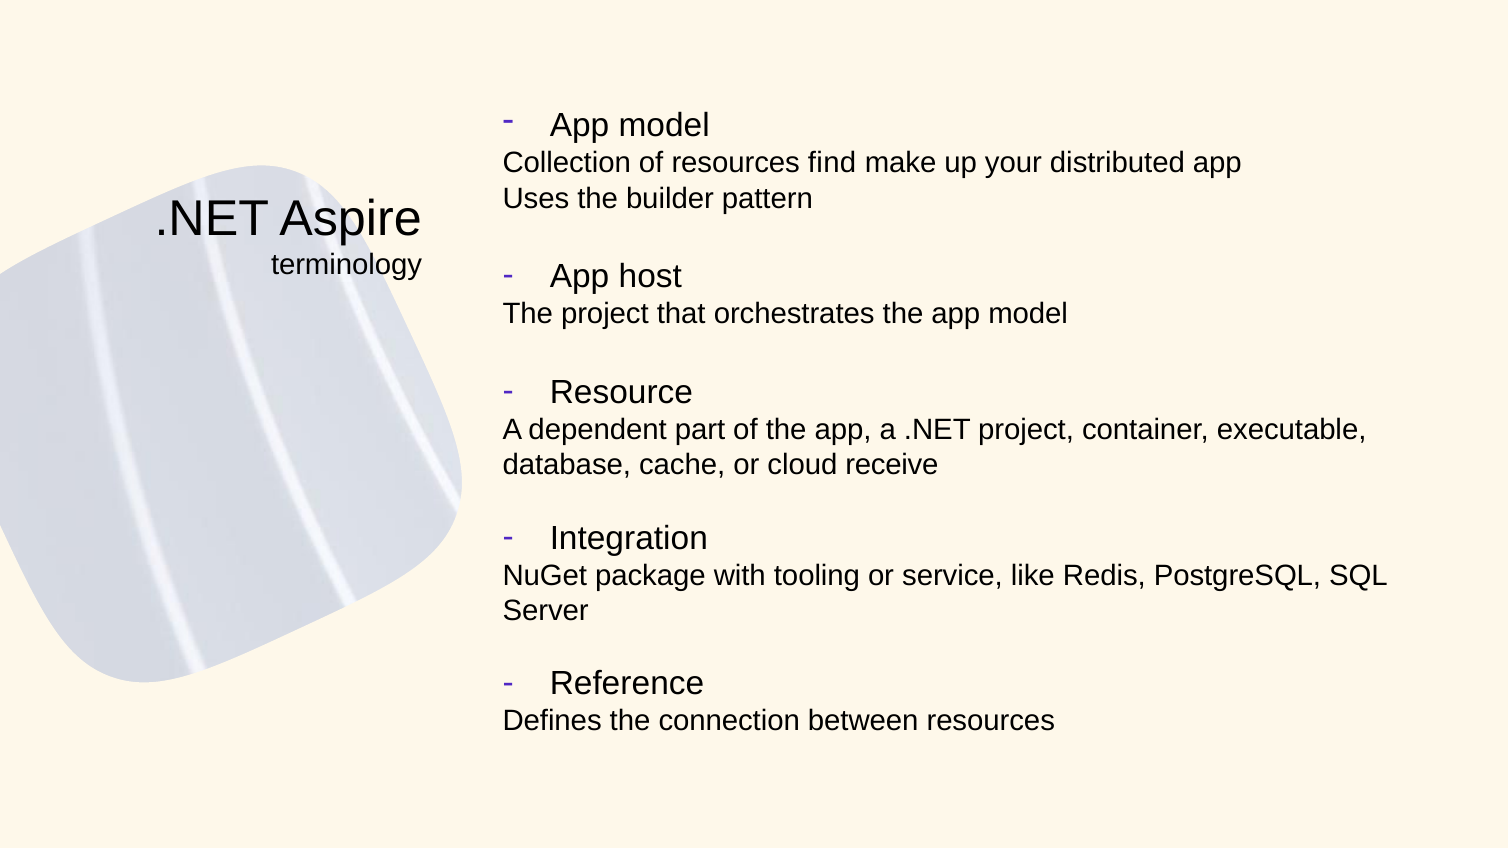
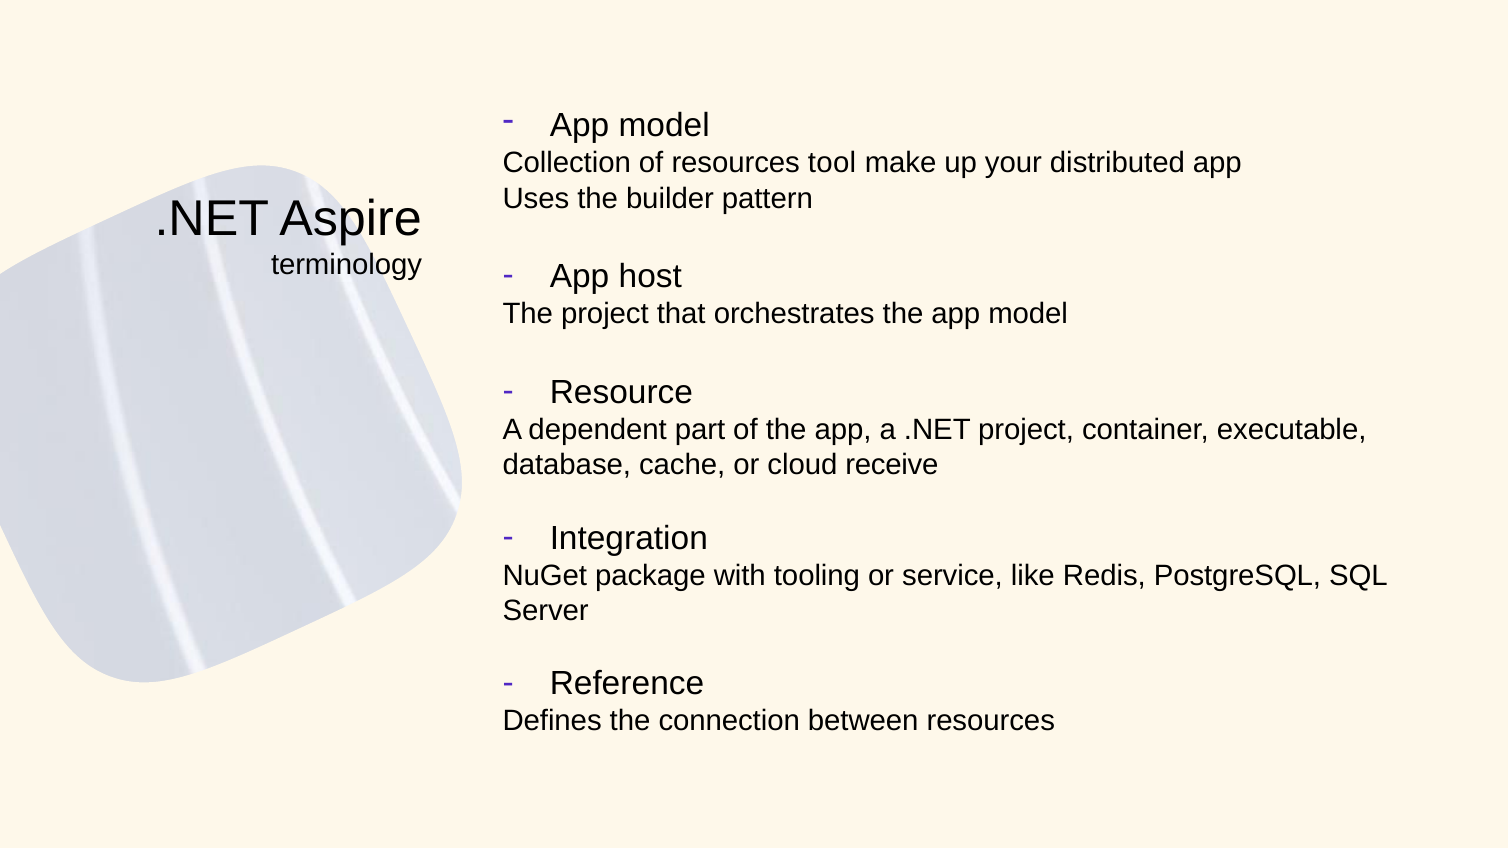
find: find -> tool (832, 163)
